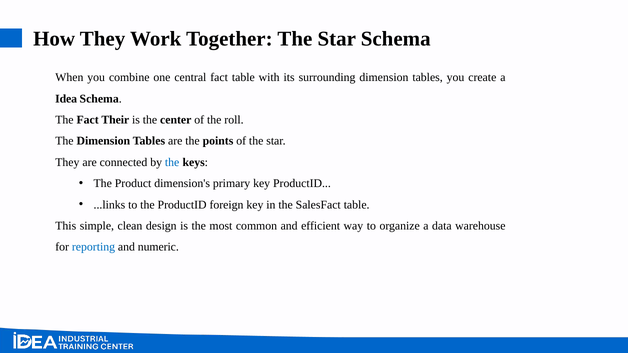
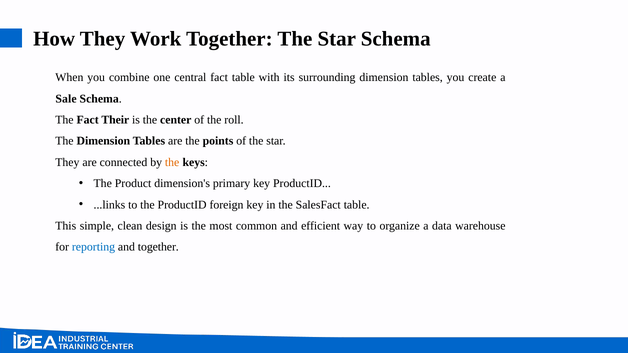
Idea: Idea -> Sale (66, 99)
the colour: blue -> orange (172, 162)
and numeric: numeric -> together (158, 247)
